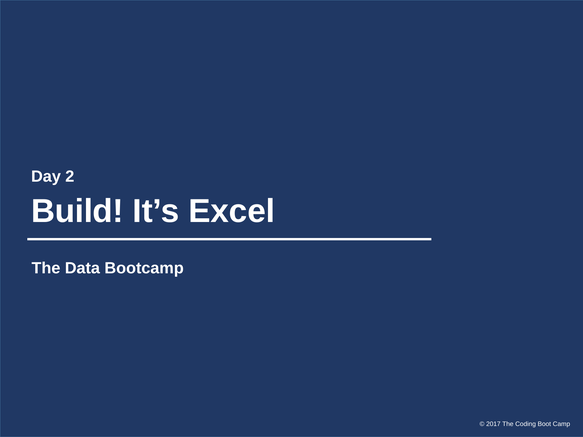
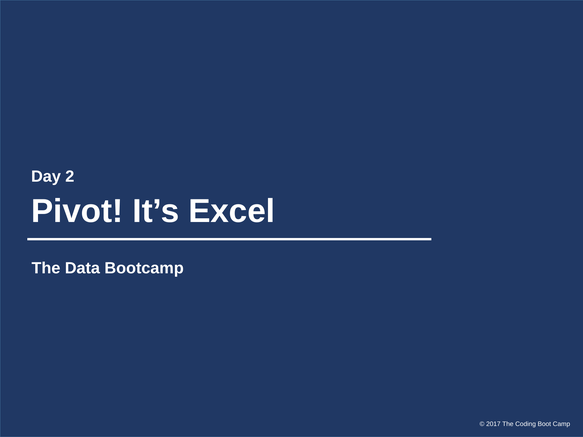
Build: Build -> Pivot (77, 212)
